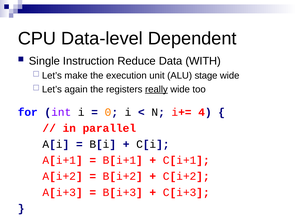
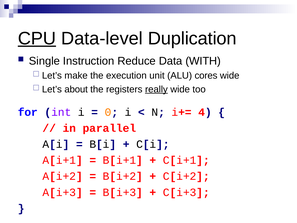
CPU underline: none -> present (37, 38)
Dependent: Dependent -> Duplication (192, 38)
stage: stage -> cores (206, 76)
again: again -> about (76, 89)
